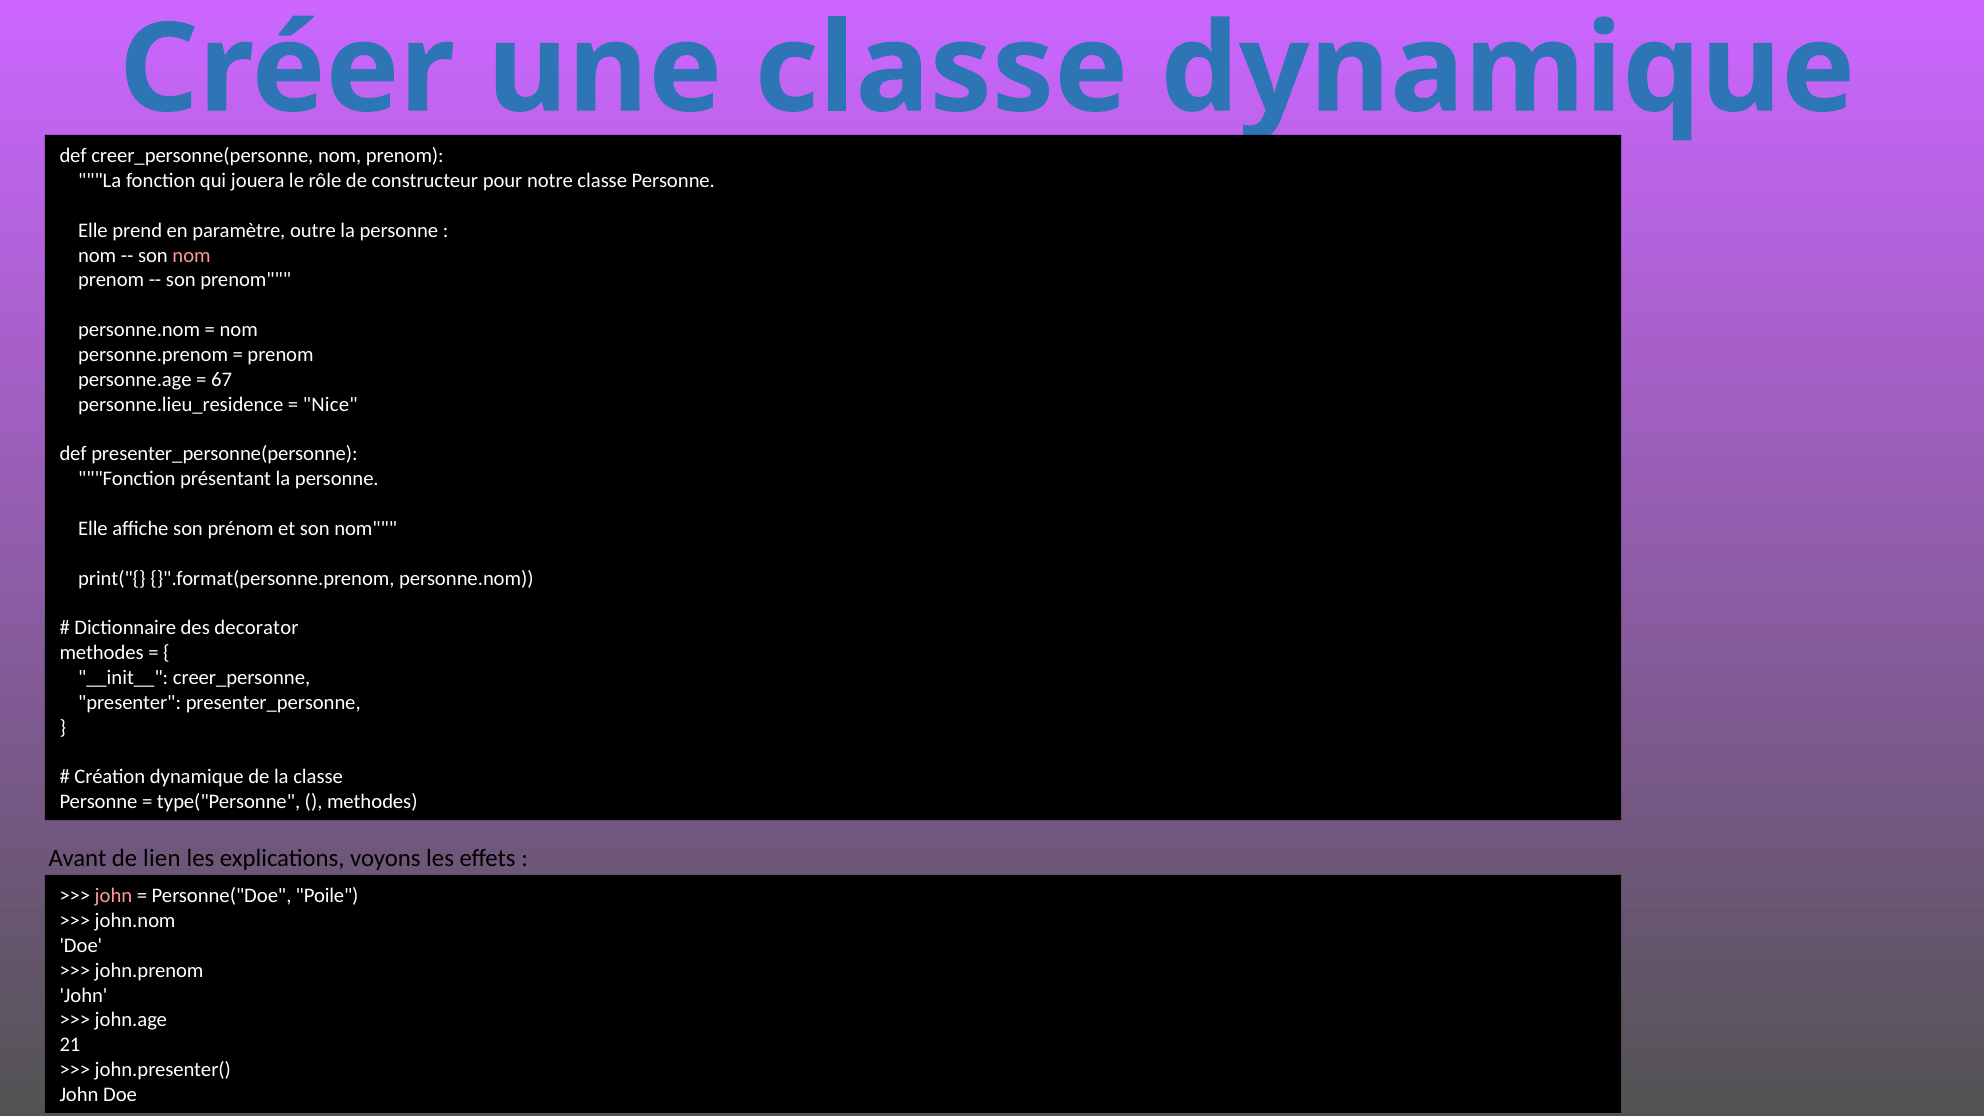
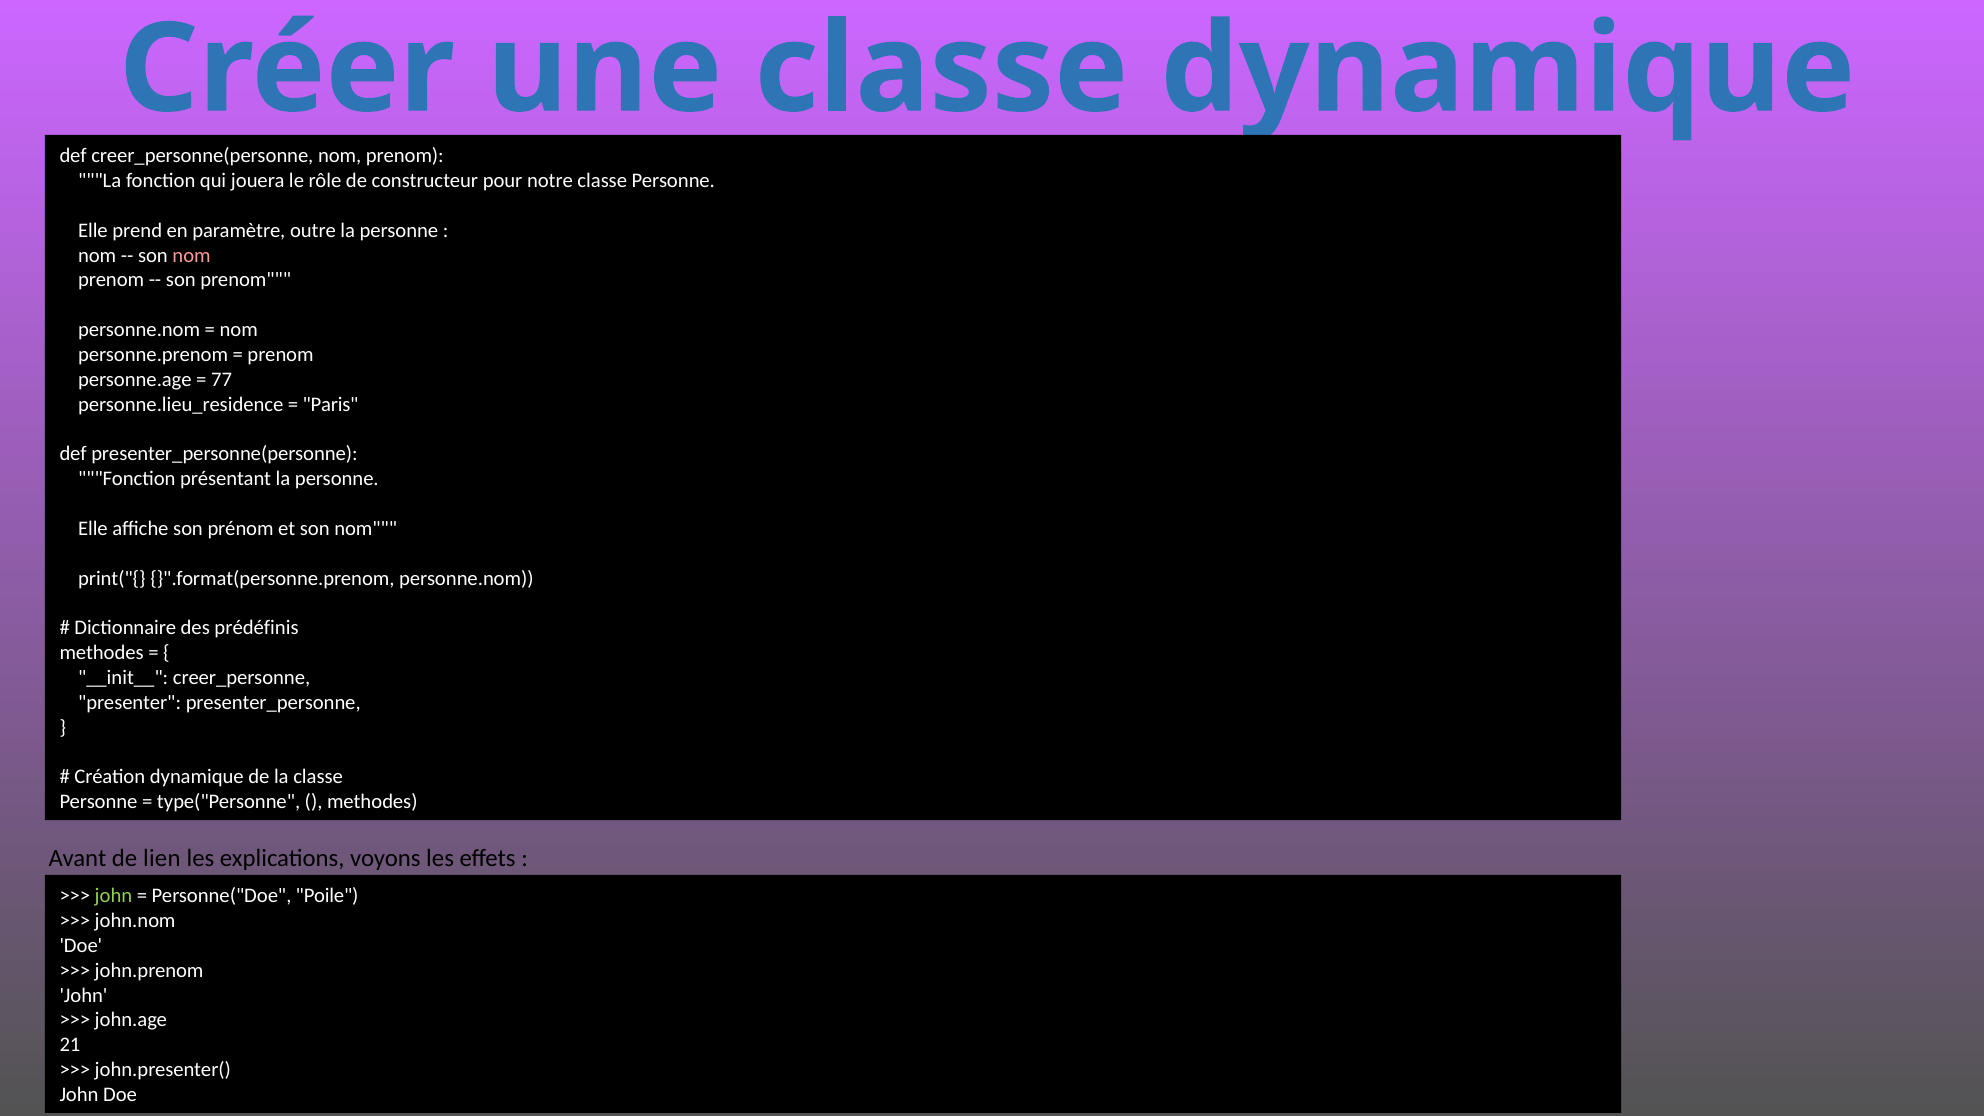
67: 67 -> 77 (222, 380)
Nice: Nice -> Paris (330, 404)
decorator: decorator -> prédéfinis (257, 628)
john colour: pink -> light green (114, 896)
